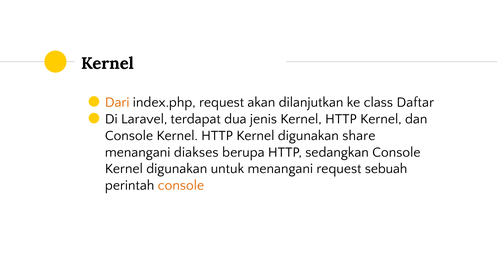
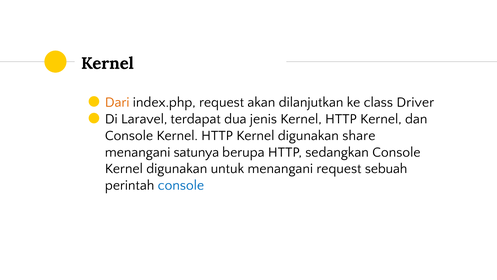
Daftar: Daftar -> Driver (415, 102)
diakses: diakses -> satunya (196, 152)
console colour: orange -> blue (181, 185)
